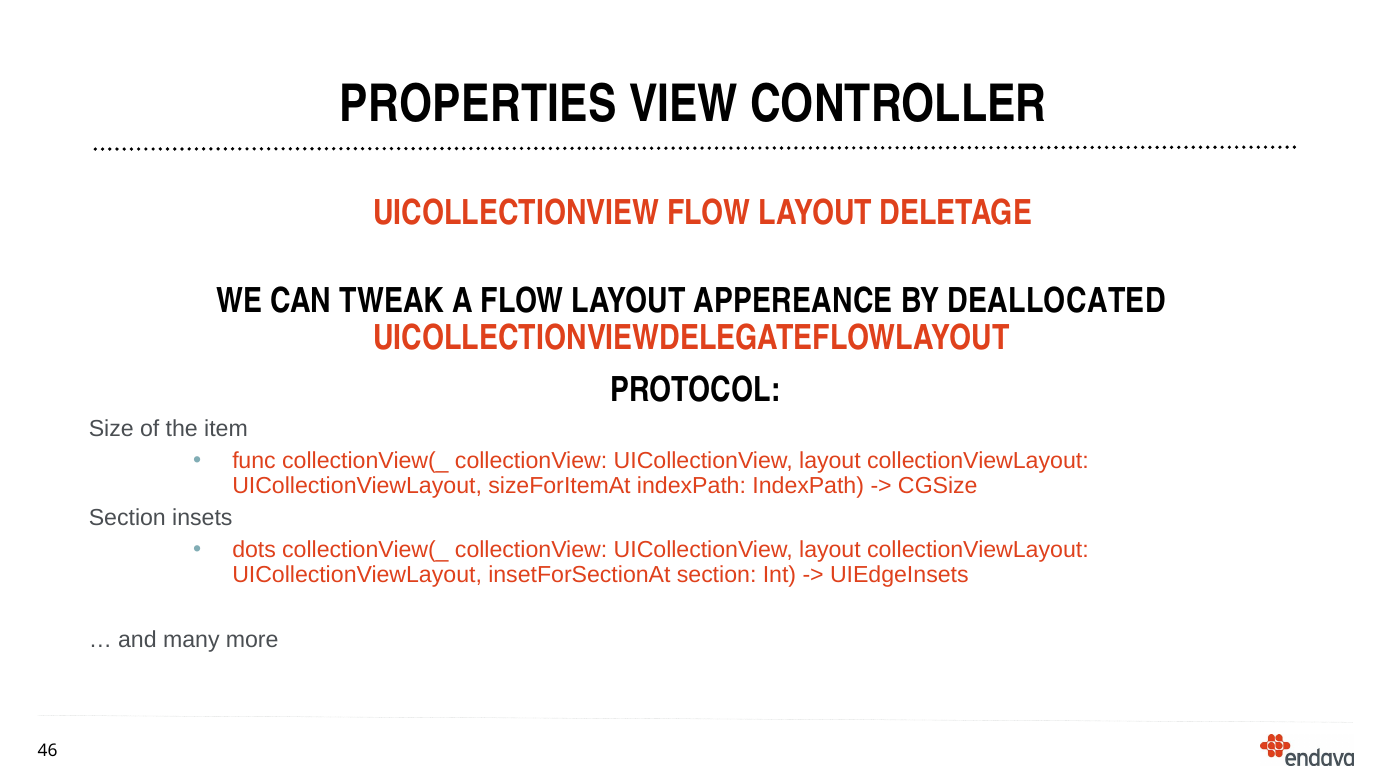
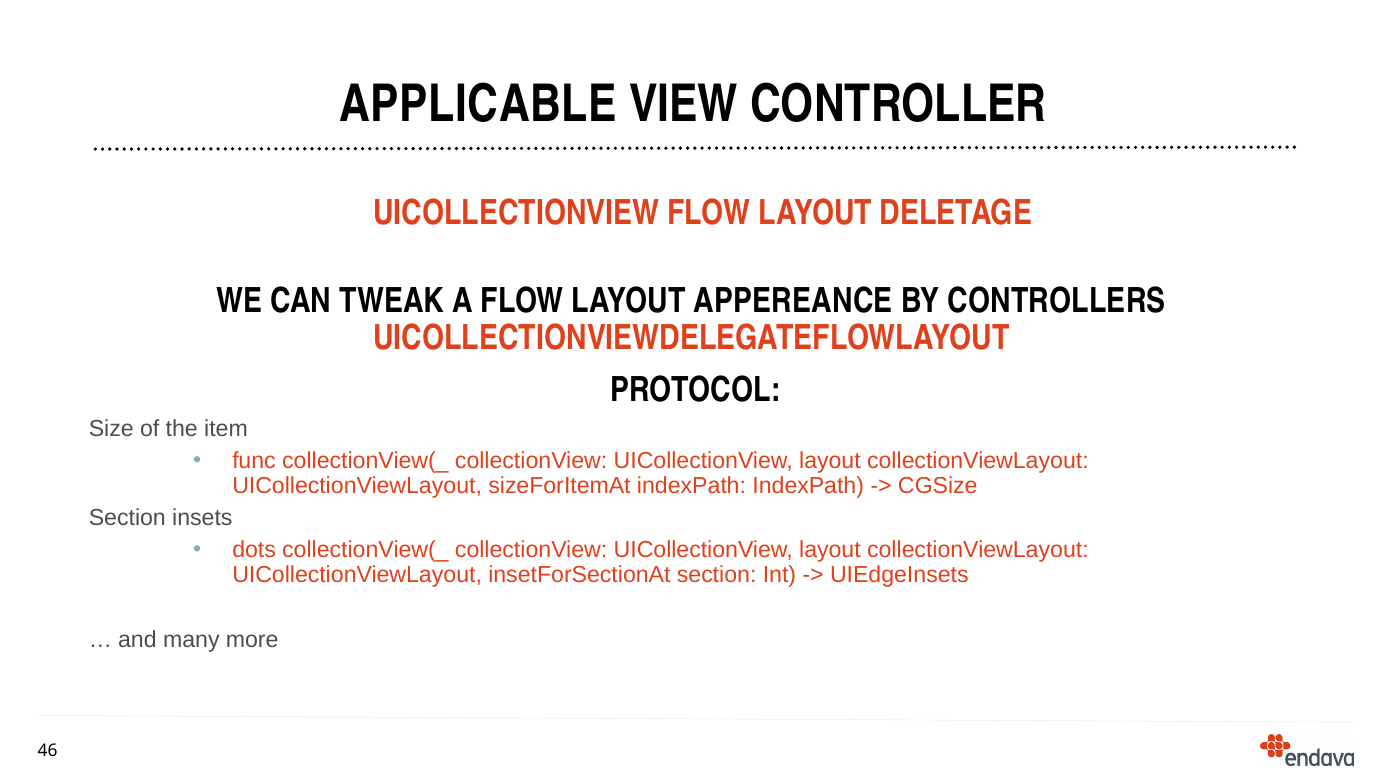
PROPERTIES: PROPERTIES -> APPLICABLE (478, 104)
DEALLOCATED: DEALLOCATED -> CONTROLLERS (1057, 301)
